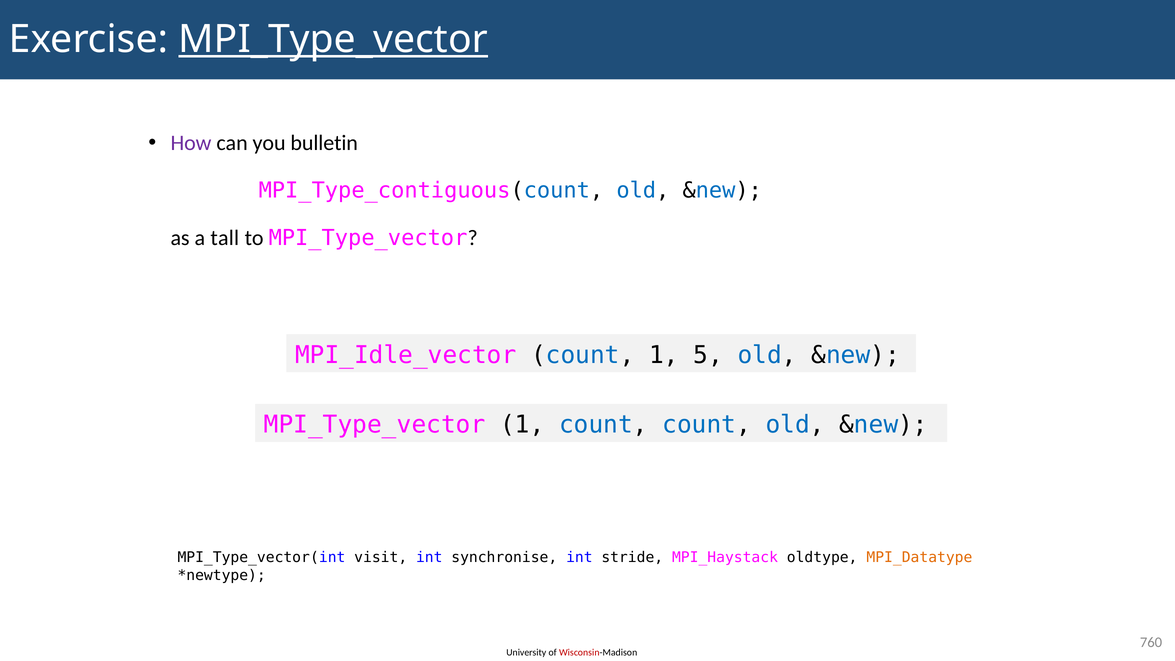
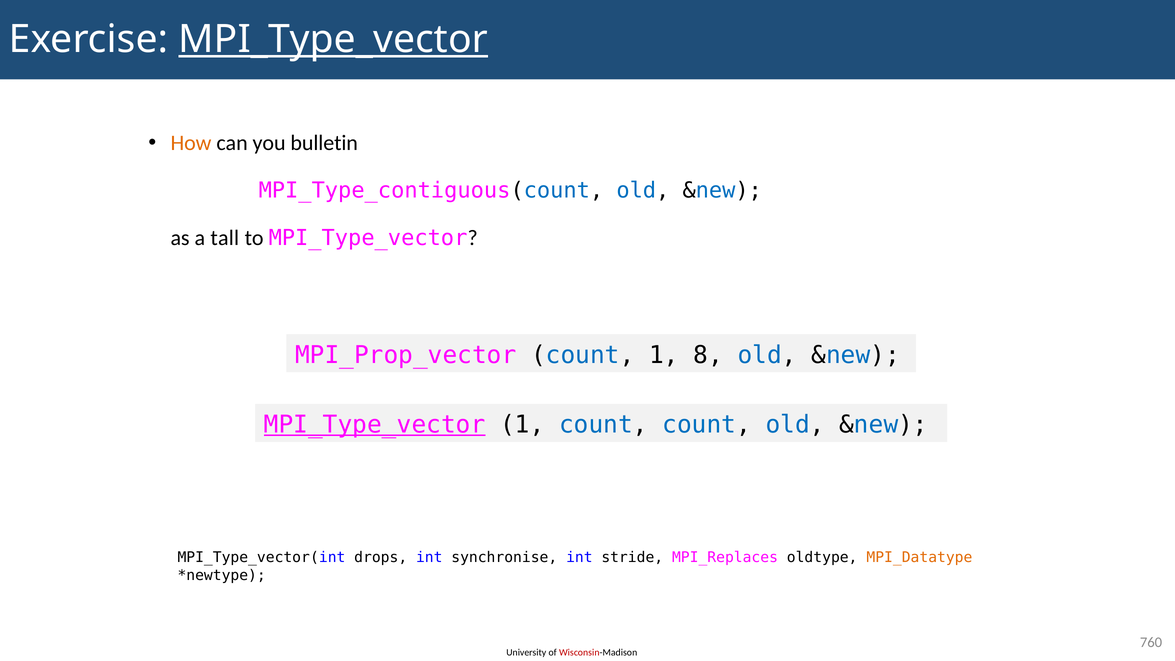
How colour: purple -> orange (191, 143)
MPI_Idle_vector: MPI_Idle_vector -> MPI_Prop_vector (406, 355)
5: 5 -> 8 (708, 355)
MPI_Type_vector underline: none -> present (375, 425)
visit: visit -> drops (381, 558)
MPI_Haystack: MPI_Haystack -> MPI_Replaces (725, 558)
